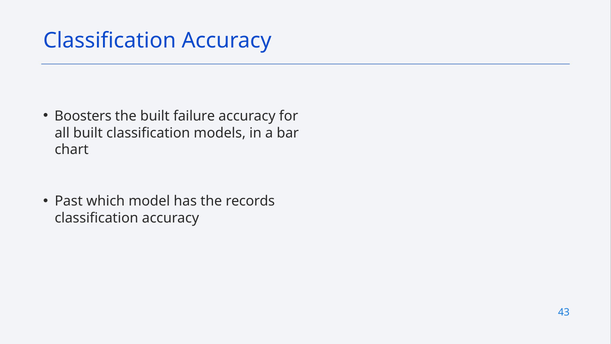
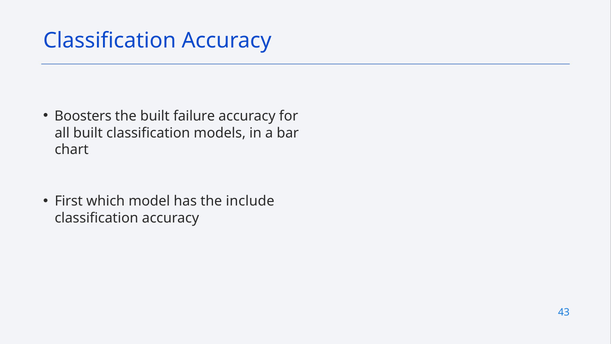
Past: Past -> First (69, 201)
records: records -> include (250, 201)
